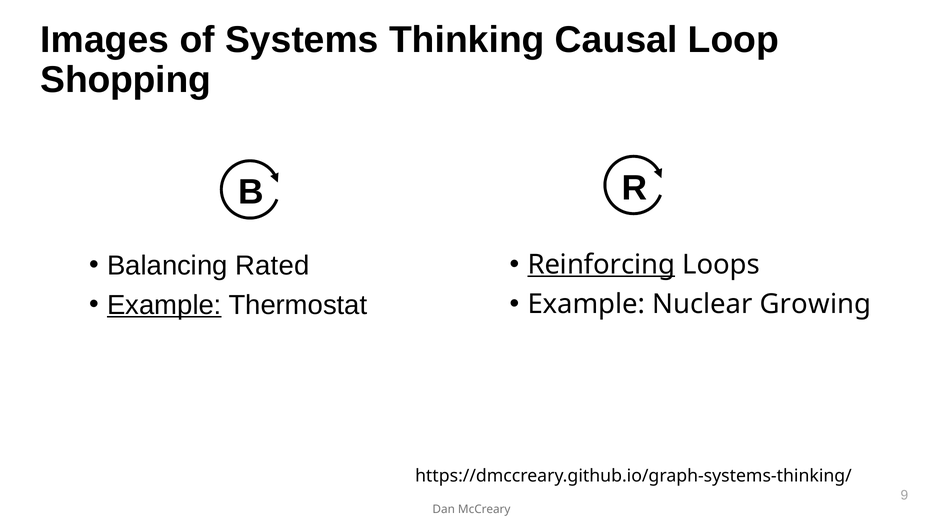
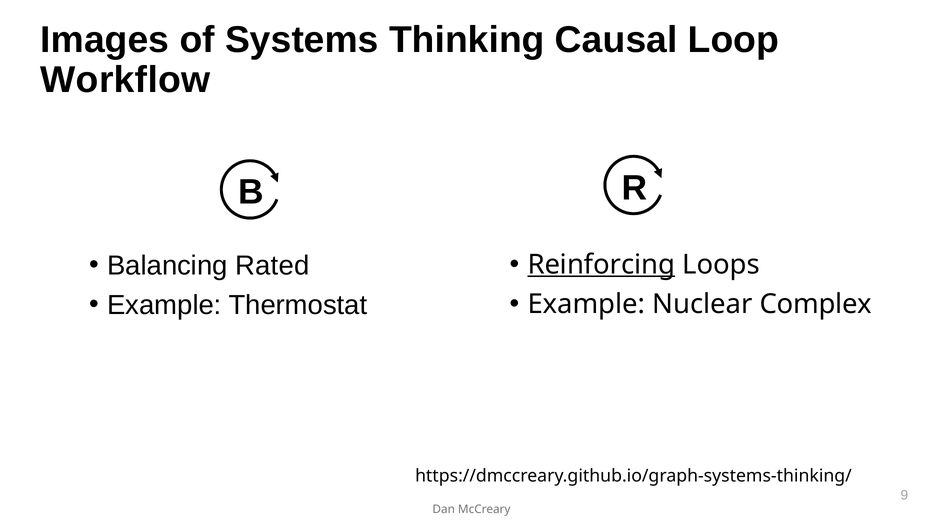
Shopping: Shopping -> Workflow (125, 80)
Growing: Growing -> Complex (816, 304)
Example underline: present -> none (164, 305)
